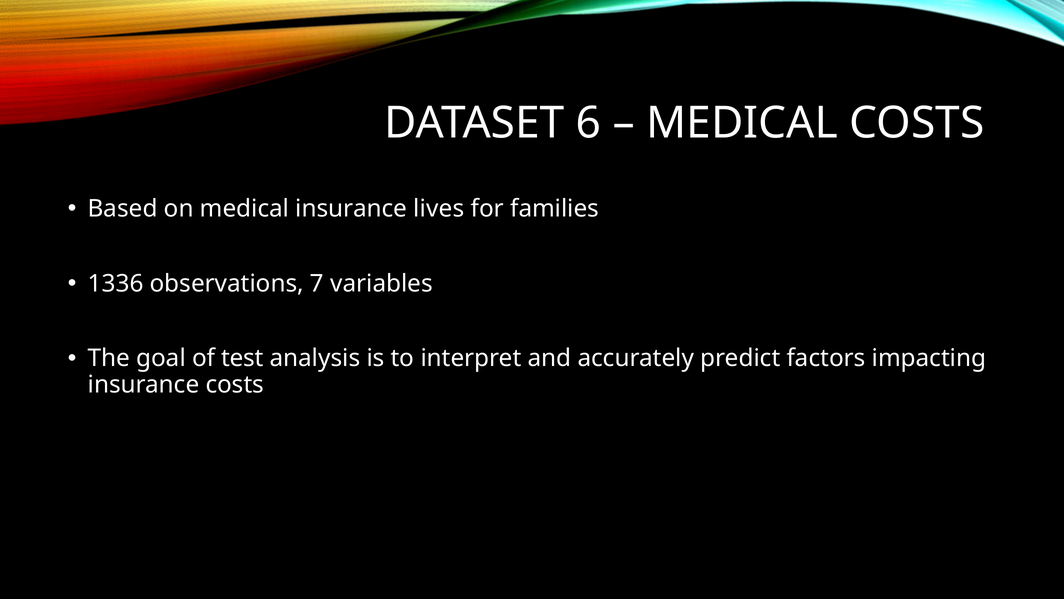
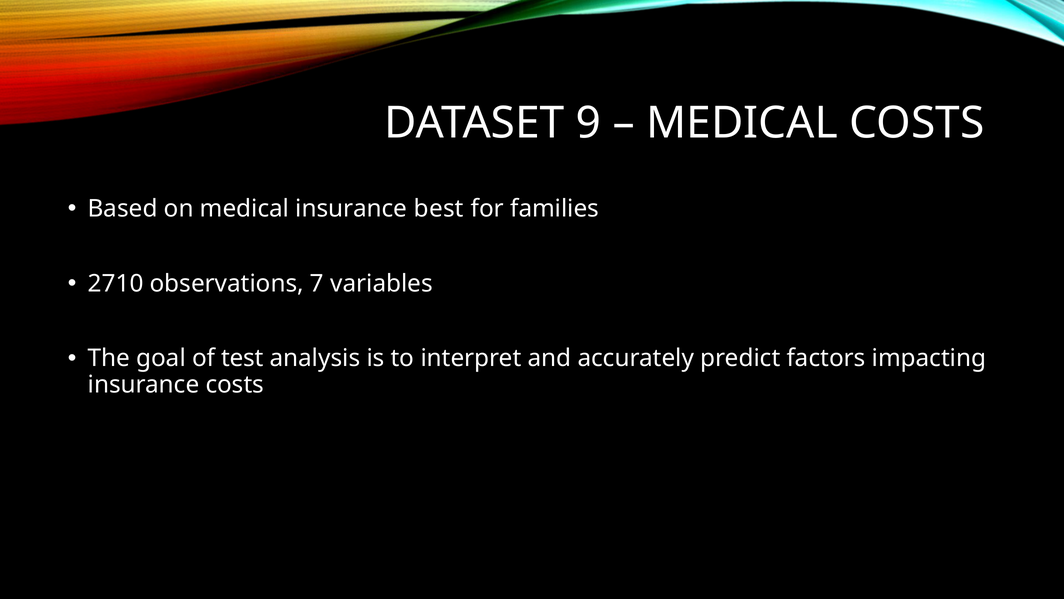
6: 6 -> 9 (589, 123)
lives: lives -> best (439, 209)
1336: 1336 -> 2710 (116, 283)
